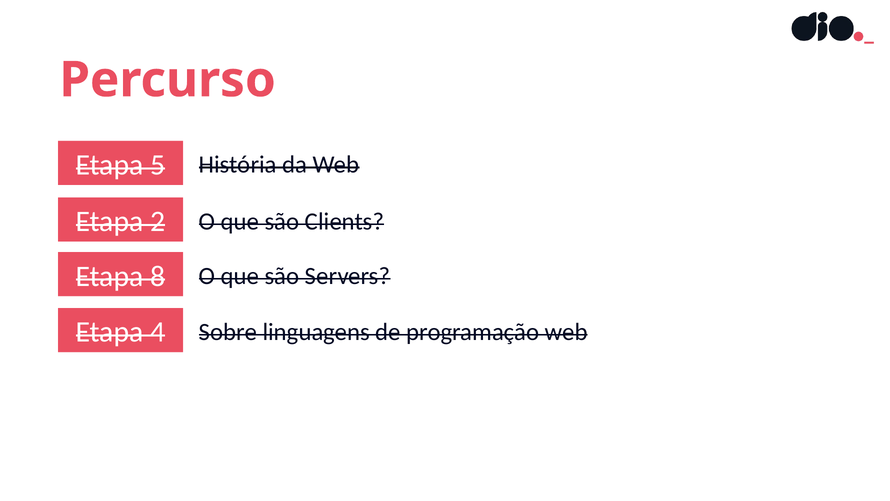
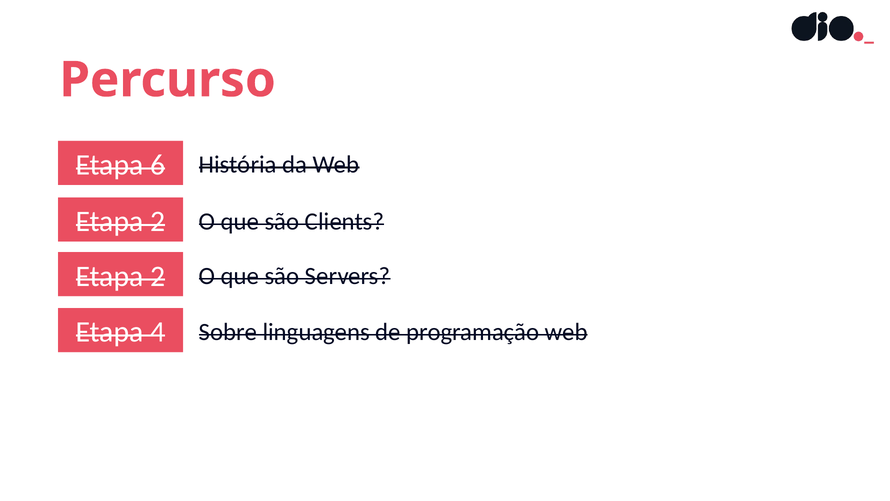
5: 5 -> 6 (158, 165)
8: 8 -> 2 (158, 276)
